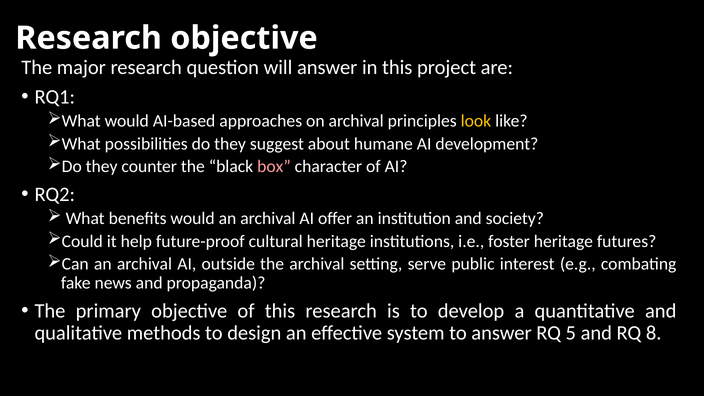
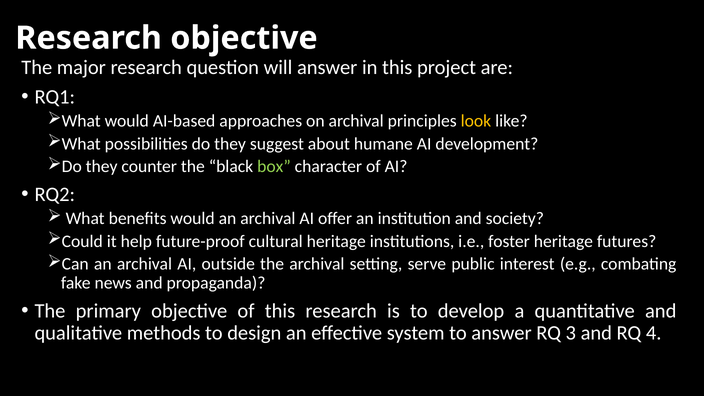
box colour: pink -> light green (274, 166)
5: 5 -> 3 (571, 333)
8: 8 -> 4 (654, 333)
